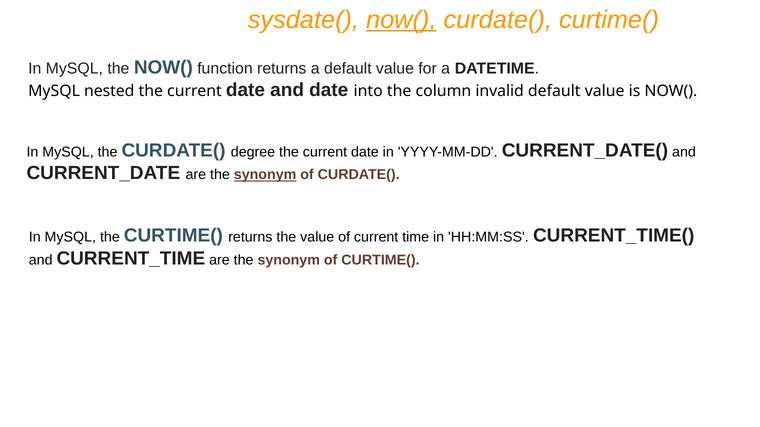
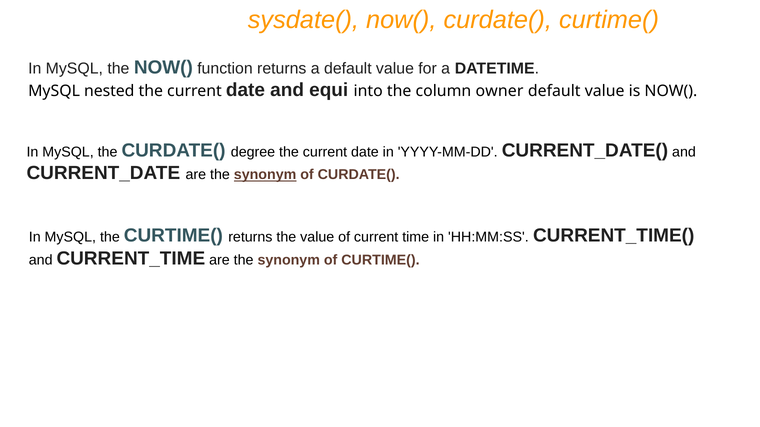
now( underline: present -> none (401, 20)
and date: date -> equi (329, 90)
invalid: invalid -> owner (500, 91)
